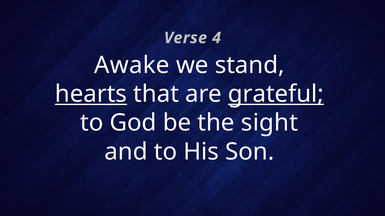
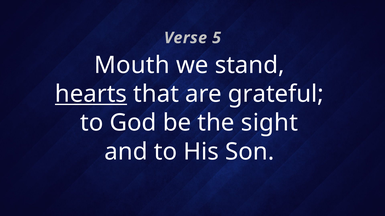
4: 4 -> 5 (217, 38)
Awake: Awake -> Mouth (132, 65)
grateful underline: present -> none (276, 94)
